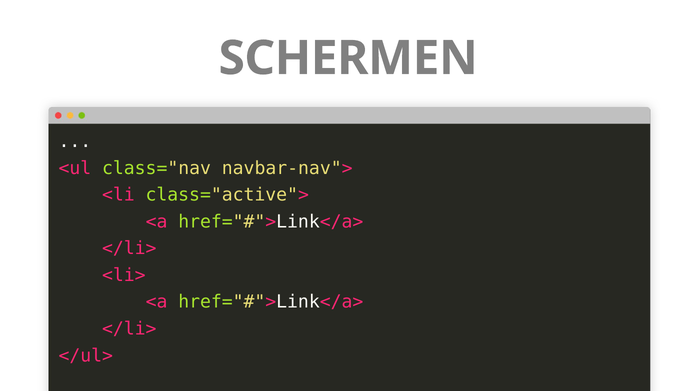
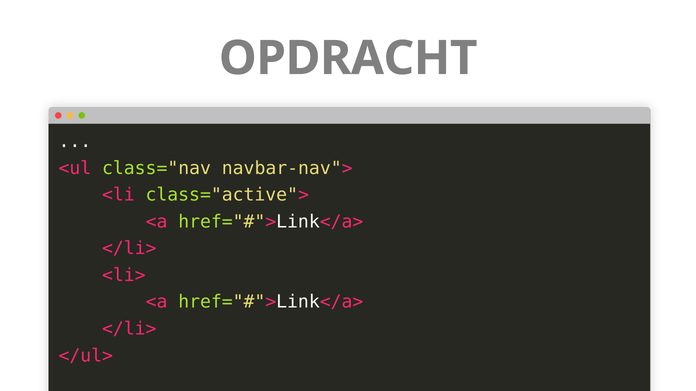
SCHERMEN: SCHERMEN -> OPDRACHT (348, 58)
